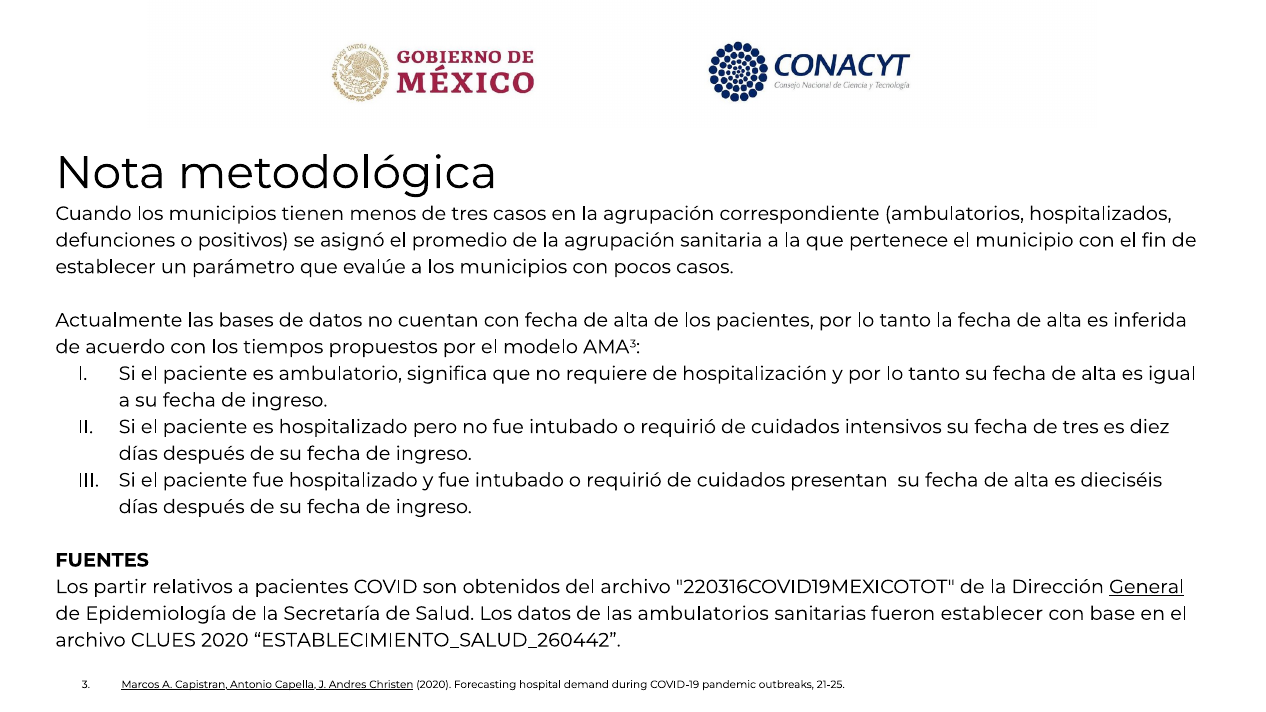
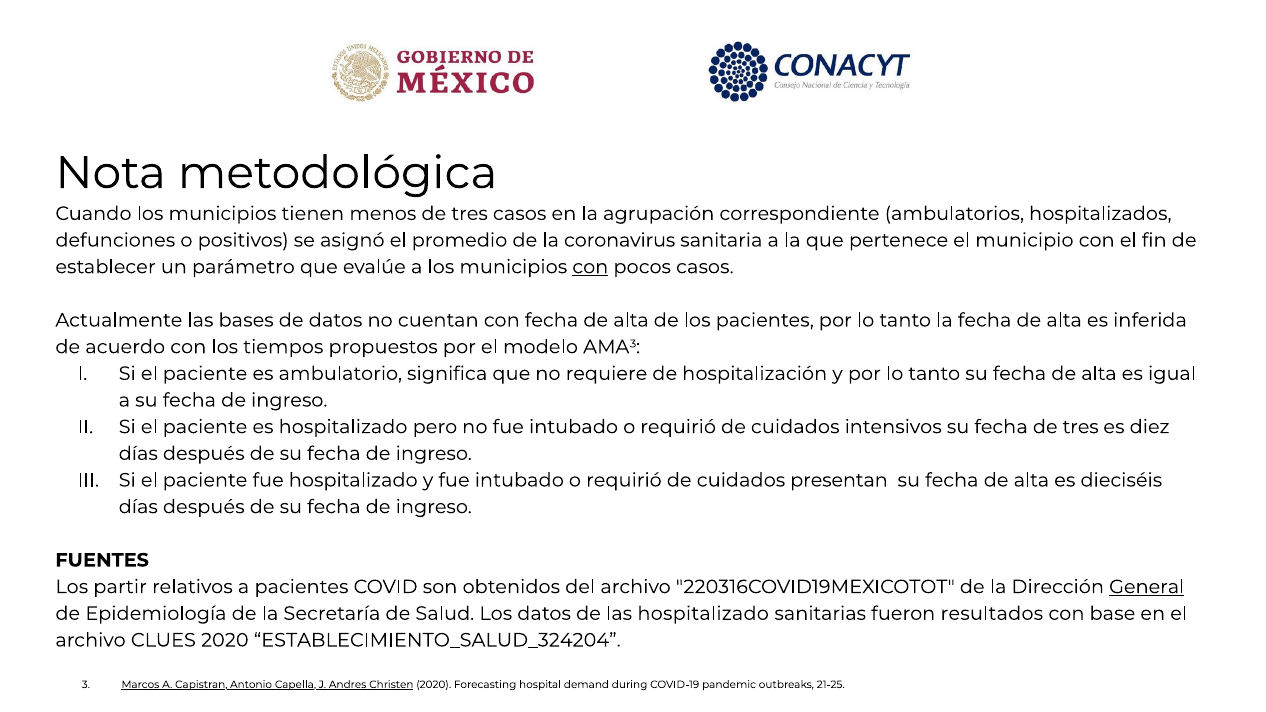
de la agrupación: agrupación -> coronavirus (620, 240)
con underline: none -> present (590, 267)
las ambulatorios: ambulatorios -> hospitalizado (703, 614)
fueron establecer: establecer -> resultados (992, 614)
ESTABLECIMIENTO_SALUD_260442: ESTABLECIMIENTO_SALUD_260442 -> ESTABLECIMIENTO_SALUD_324204 (437, 640)
